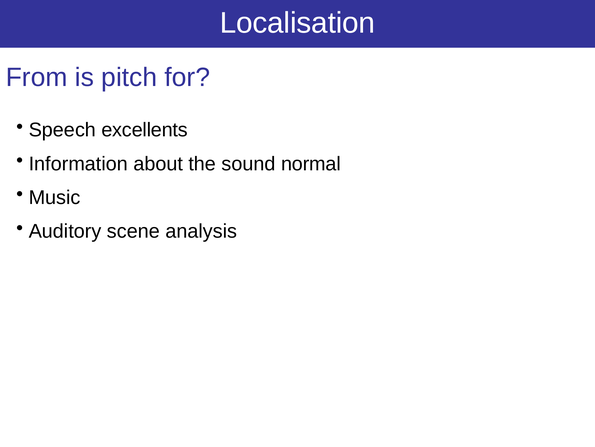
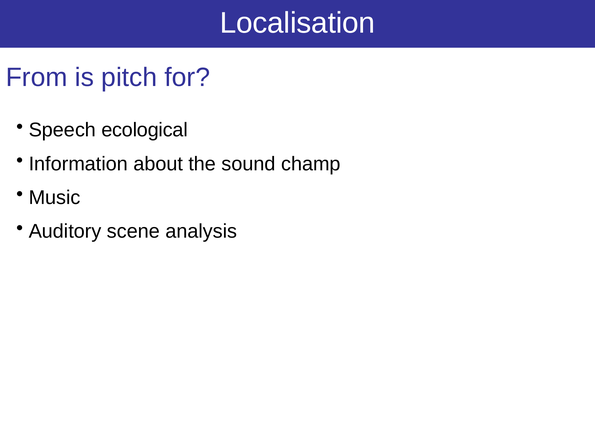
excellents: excellents -> ecological (145, 130)
normal: normal -> champ (311, 164)
